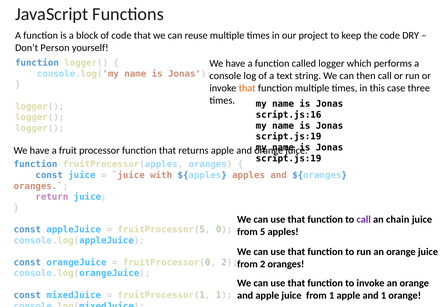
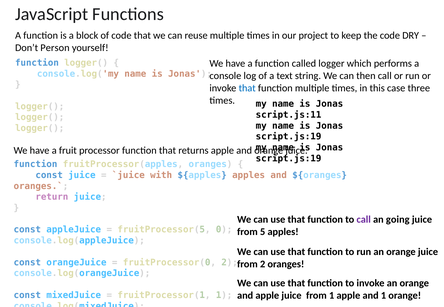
that colour: orange -> blue (247, 88)
script.js:16: script.js:16 -> script.js:11 (289, 115)
chain: chain -> going (398, 220)
